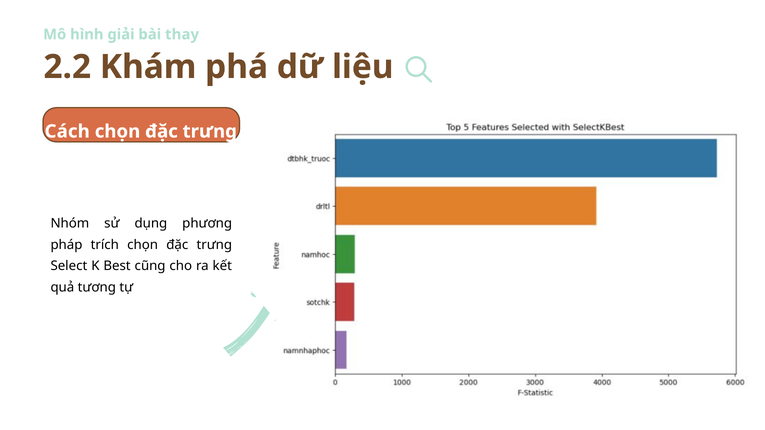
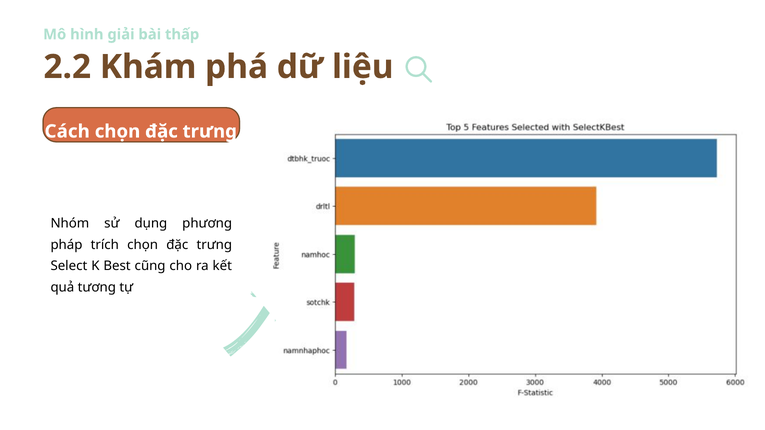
thay: thay -> thấp (182, 34)
